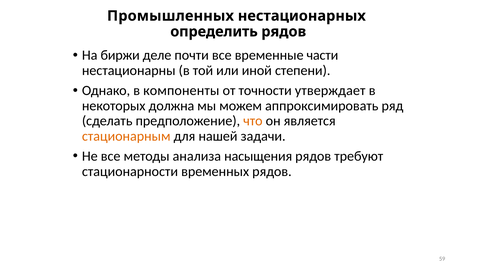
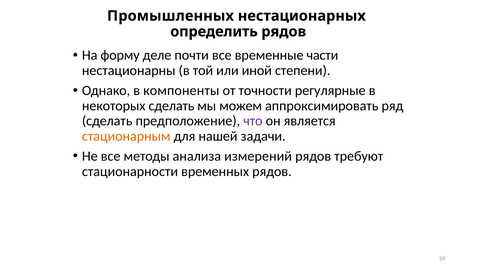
биржи: биржи -> форму (120, 55)
утверждает: утверждает -> регулярные (330, 91)
некоторых должна: должна -> сделать (171, 106)
что colour: orange -> purple (253, 121)
насыщения: насыщения -> измерений (258, 156)
